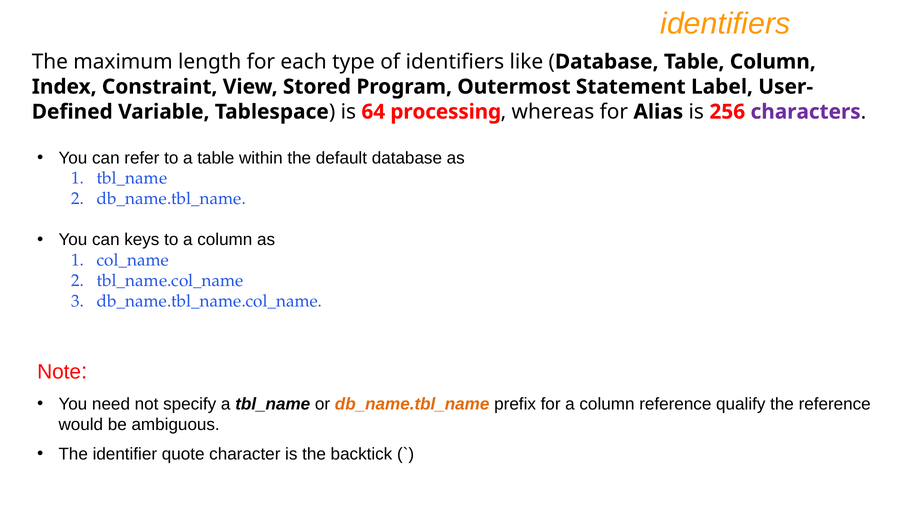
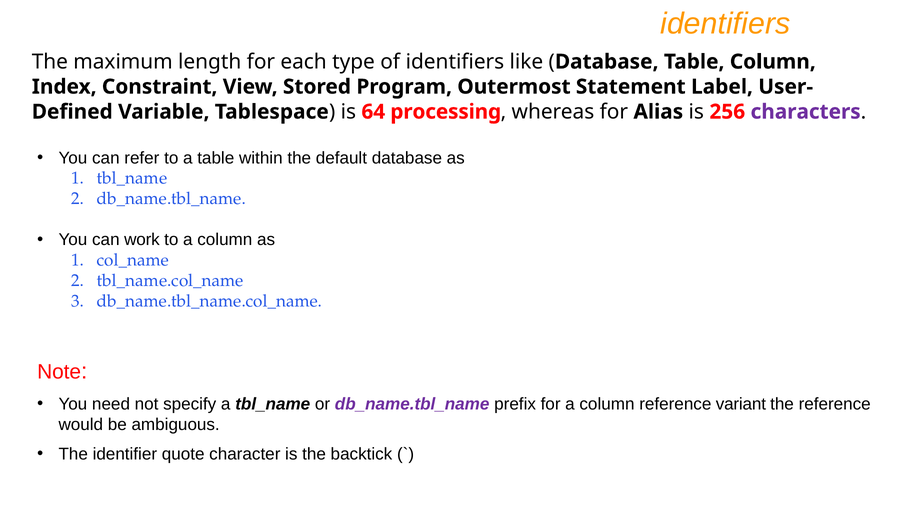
keys: keys -> work (142, 240)
db_name.tbl_name colour: orange -> purple (412, 404)
qualify: qualify -> variant (741, 404)
